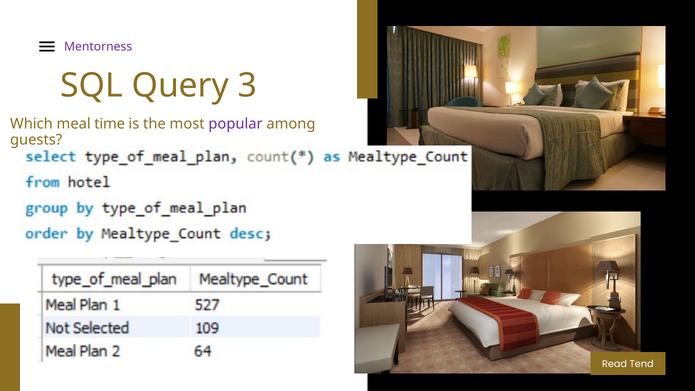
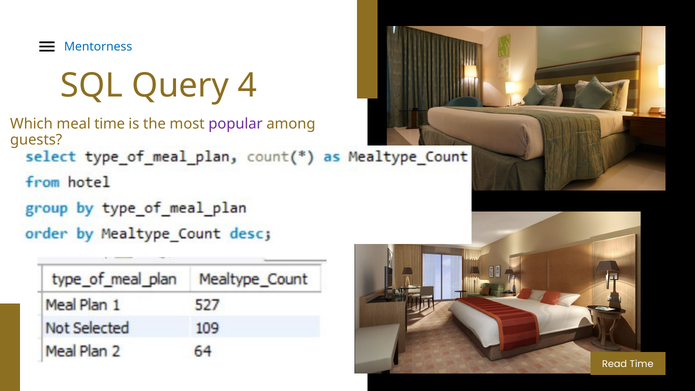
Mentorness colour: purple -> blue (98, 46)
3: 3 -> 4 (248, 86)
Read Tend: Tend -> Time (642, 364)
